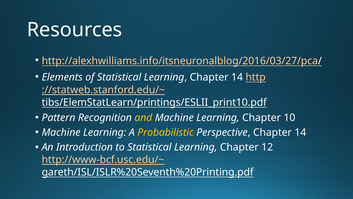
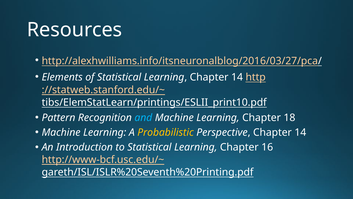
and colour: yellow -> light blue (143, 117)
10: 10 -> 18 (289, 117)
12: 12 -> 16 (267, 147)
